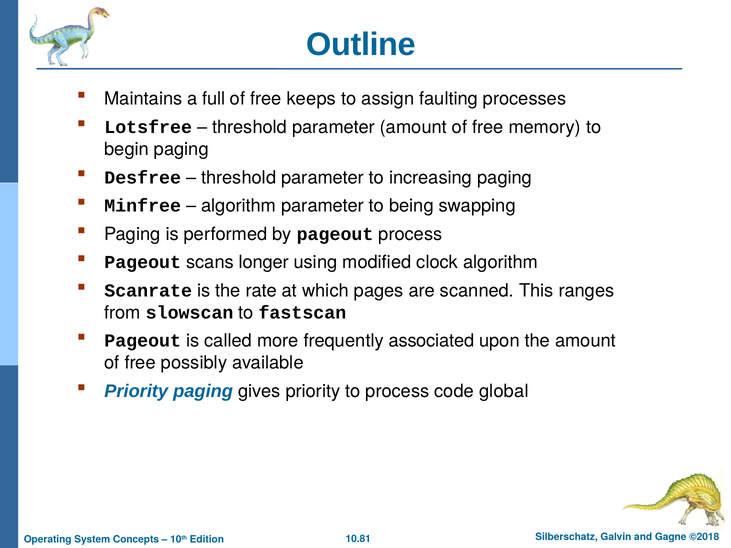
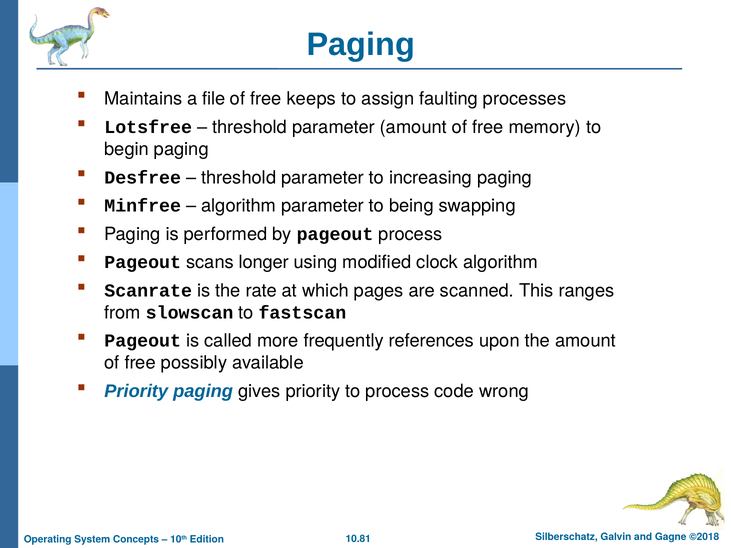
Outline: Outline -> Paging (361, 45)
full: full -> file (214, 99)
associated: associated -> references (431, 341)
global: global -> wrong (504, 391)
